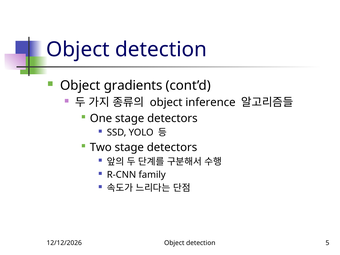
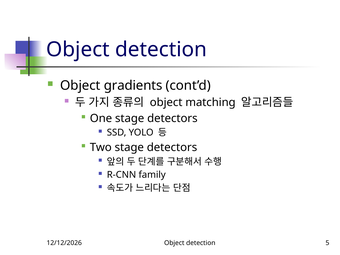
inference: inference -> matching (210, 102)
